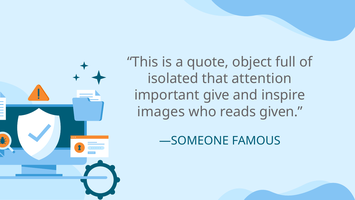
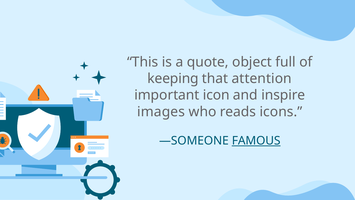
isolated: isolated -> keeping (173, 78)
give: give -> icon (216, 95)
given: given -> icons (281, 112)
FAMOUS underline: none -> present (256, 141)
